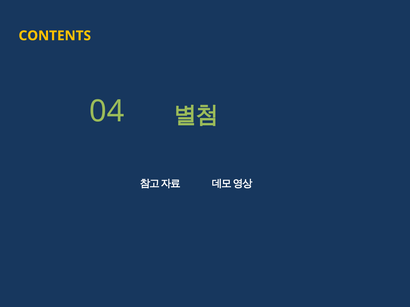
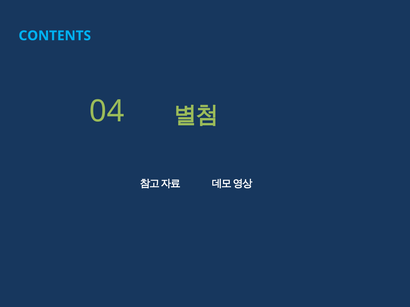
CONTENTS colour: yellow -> light blue (55, 36)
